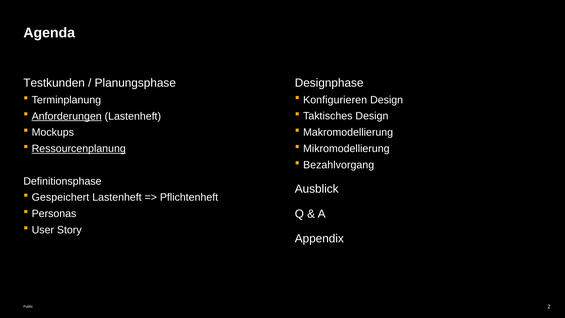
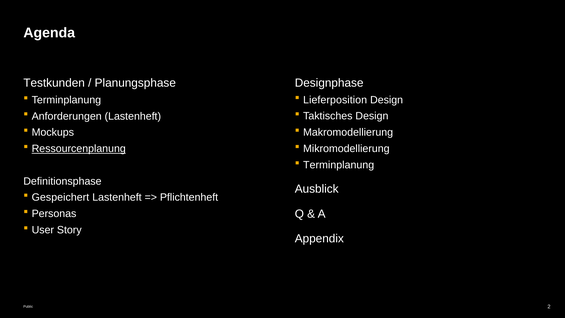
Konfigurieren: Konfigurieren -> Lieferposition (335, 100)
Anforderungen underline: present -> none (67, 116)
Bezahlvorgang: Bezahlvorgang -> Terminplanung (339, 165)
